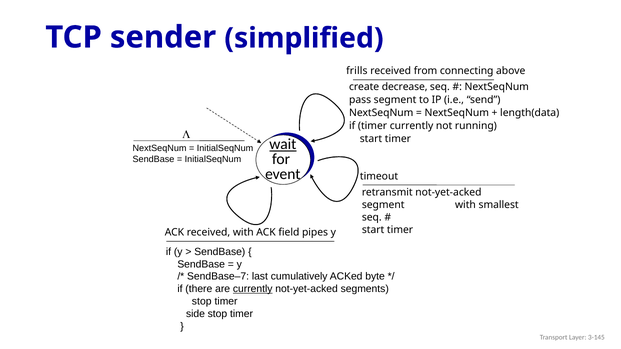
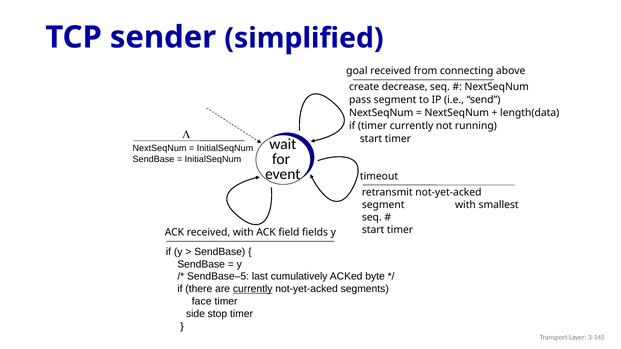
frills: frills -> goal (357, 71)
wait underline: present -> none (283, 144)
pipes: pipes -> fields (315, 233)
SendBase–7: SendBase–7 -> SendBase–5 (218, 277)
stop: stop -> face (202, 302)
